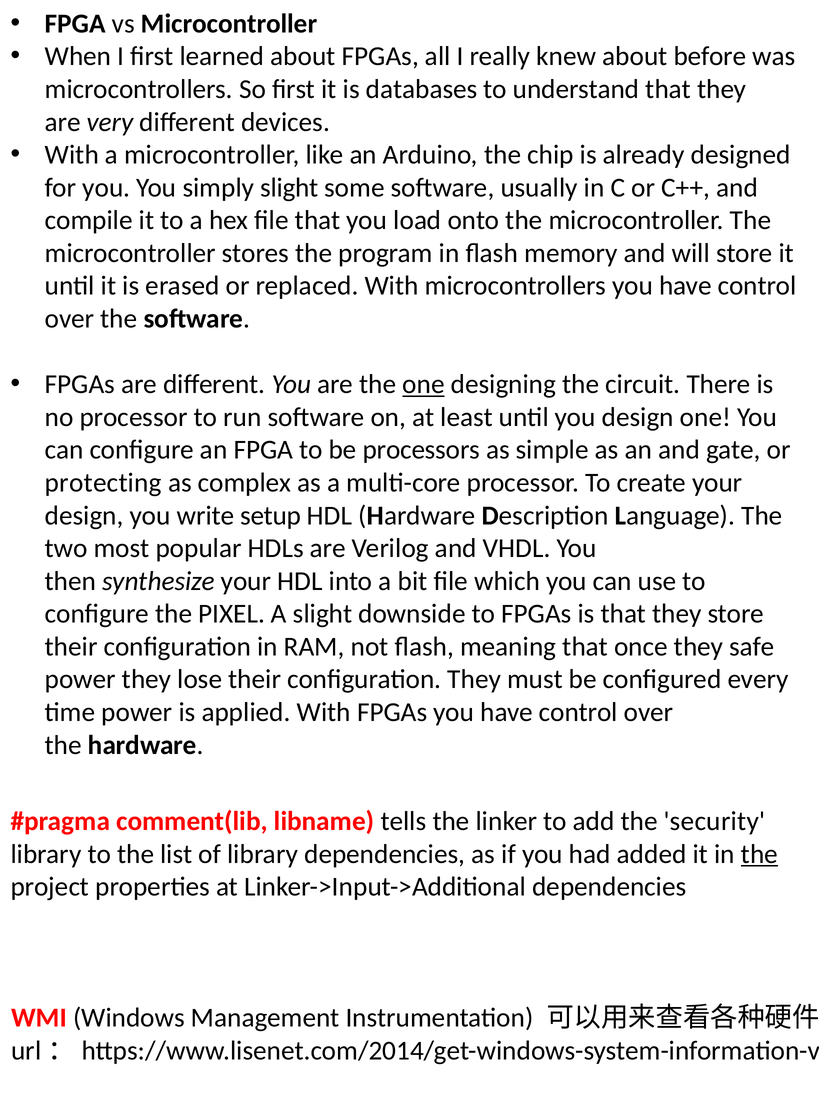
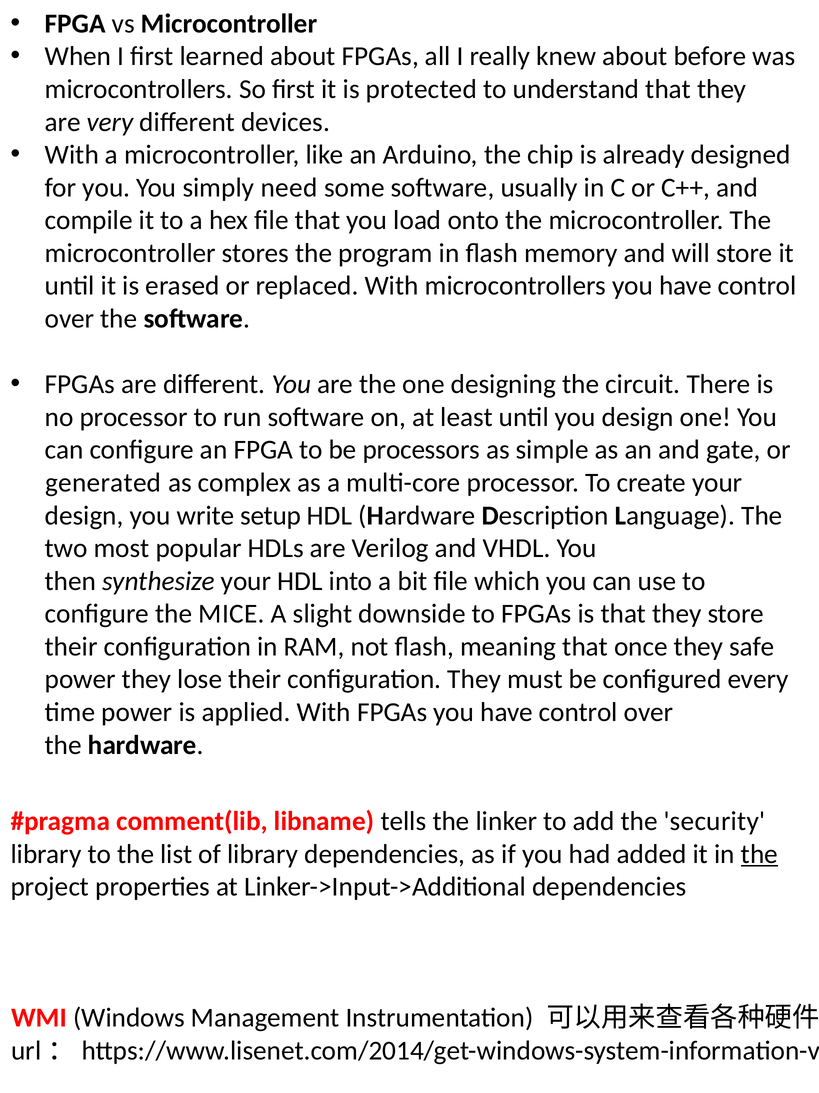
databases: databases -> protected (421, 89)
simply slight: slight -> need (289, 187)
one underline: present -> none (423, 384)
protecting: protecting -> generated (103, 482)
PIXEL: PIXEL -> MICE (231, 613)
